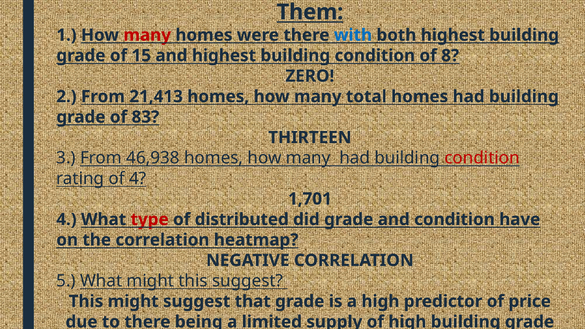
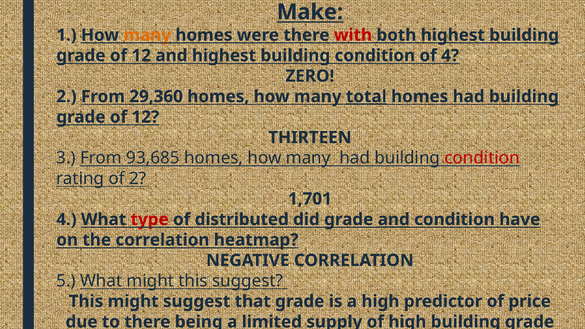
Them: Them -> Make (310, 12)
many colour: red -> orange (147, 35)
with colour: blue -> red (353, 35)
15: 15 -> 12 (141, 56)
of 8: 8 -> 4 (450, 56)
21,413: 21,413 -> 29,360 (156, 97)
total underline: none -> present (366, 97)
83: 83 -> 12 (145, 117)
46,938: 46,938 -> 93,685 (153, 158)
of 4: 4 -> 2 (138, 179)
